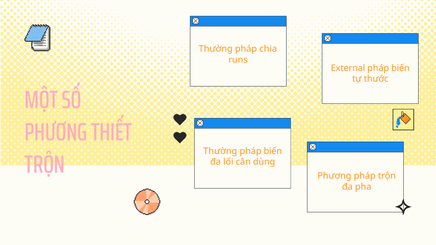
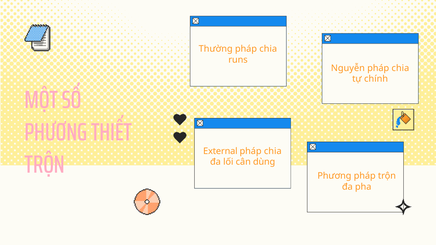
External: External -> Nguyễn (348, 68)
biến: biến -> chia (400, 68)
thước: thước -> chính (376, 79)
Thường: Thường -> External (220, 151)
biến: biến -> chia (273, 151)
